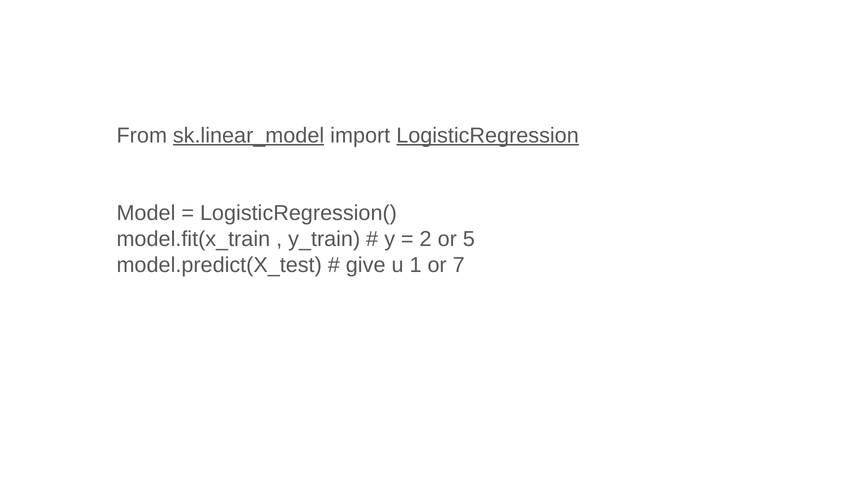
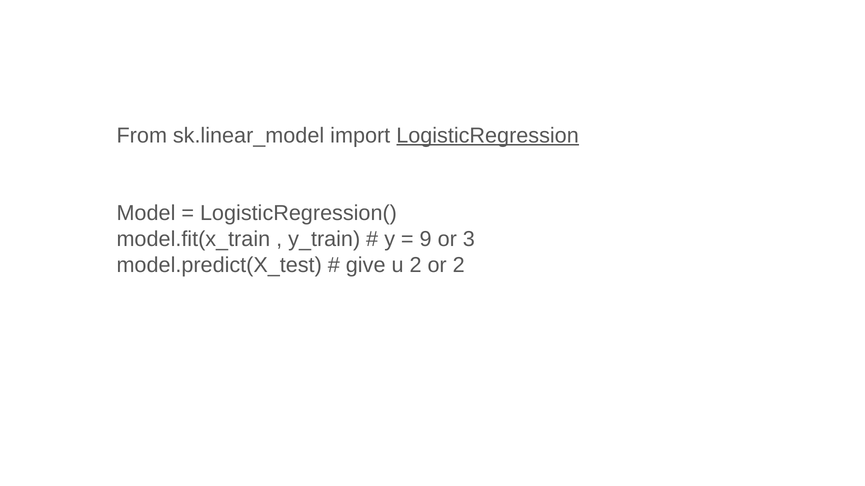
sk.linear_model underline: present -> none (249, 136)
2: 2 -> 9 (426, 239)
5: 5 -> 3 (469, 239)
u 1: 1 -> 2 (416, 265)
or 7: 7 -> 2 (459, 265)
